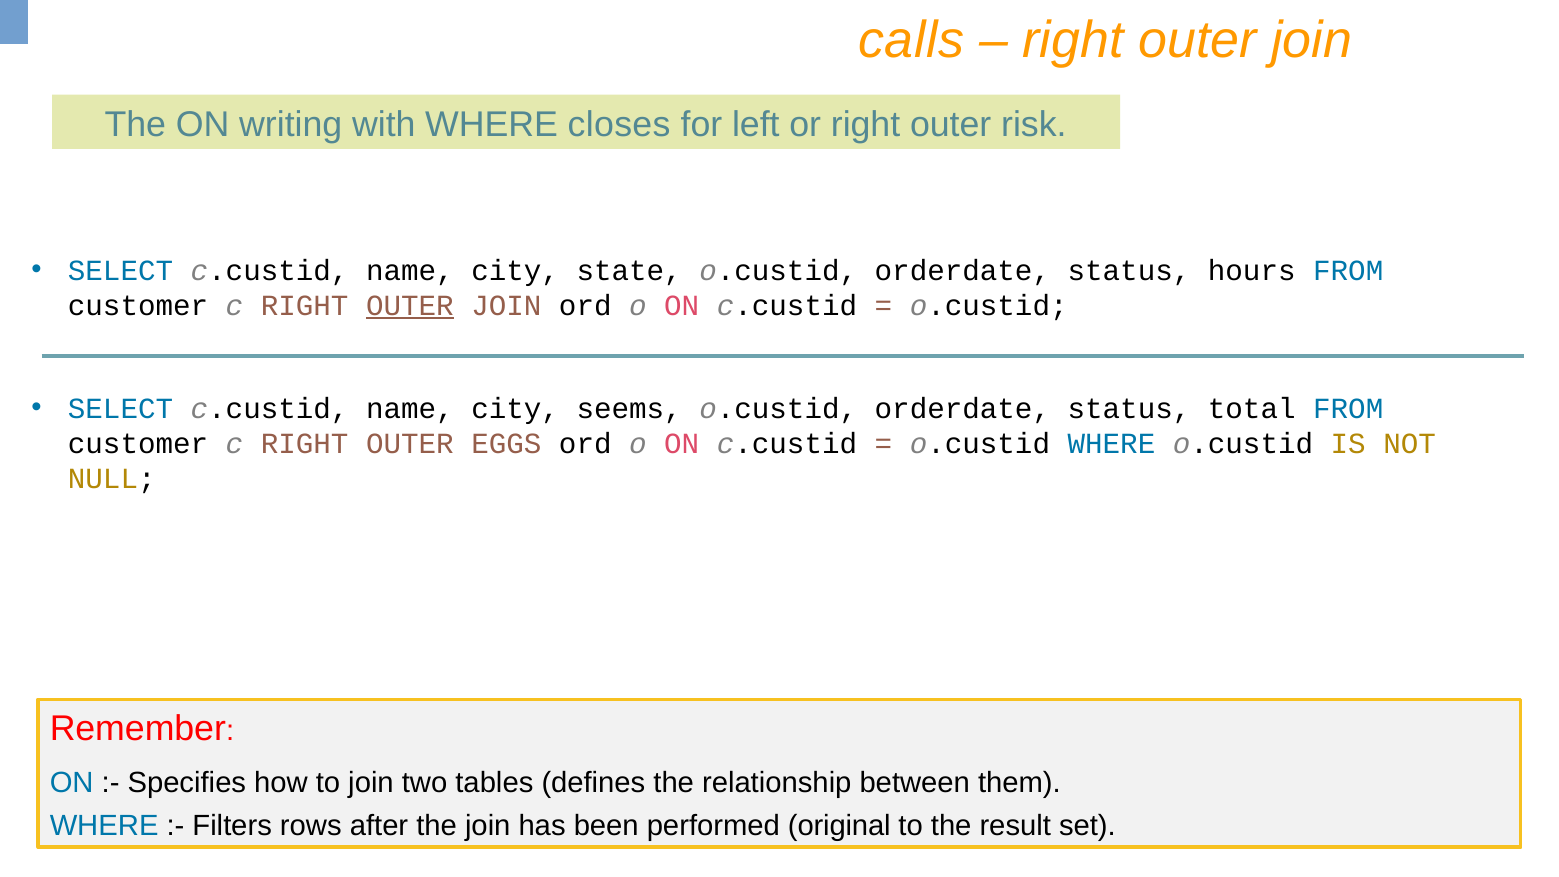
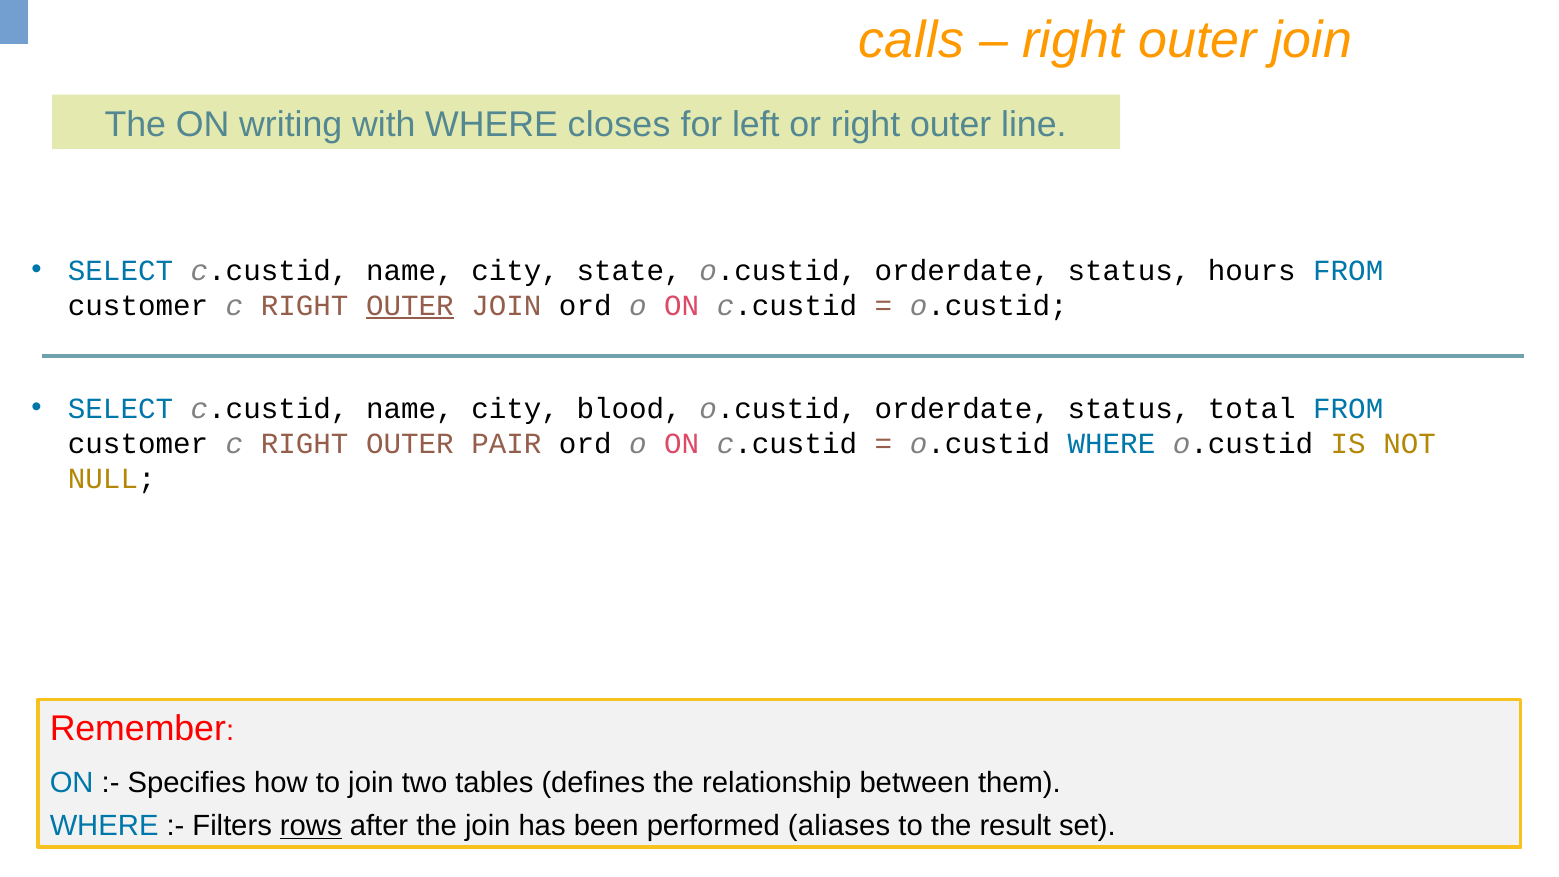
risk: risk -> line (1034, 124)
seems: seems -> blood (629, 409)
EGGS: EGGS -> PAIR (506, 444)
rows underline: none -> present (311, 826)
original: original -> aliases (839, 826)
